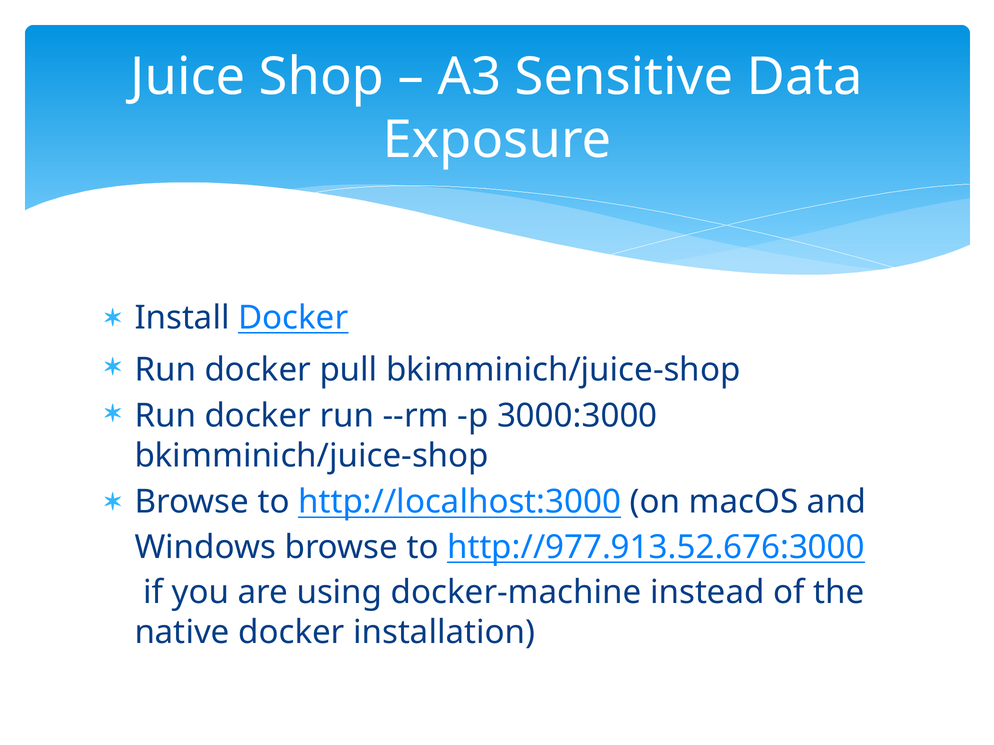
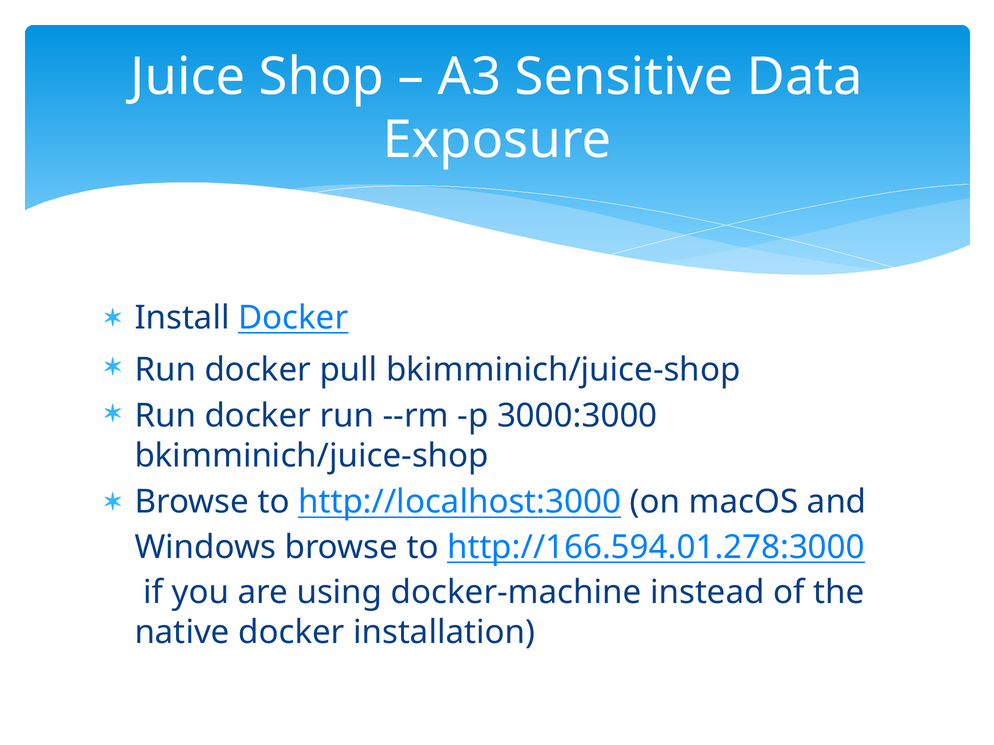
http://977.913.52.676:3000: http://977.913.52.676:3000 -> http://166.594.01.278:3000 (656, 548)
